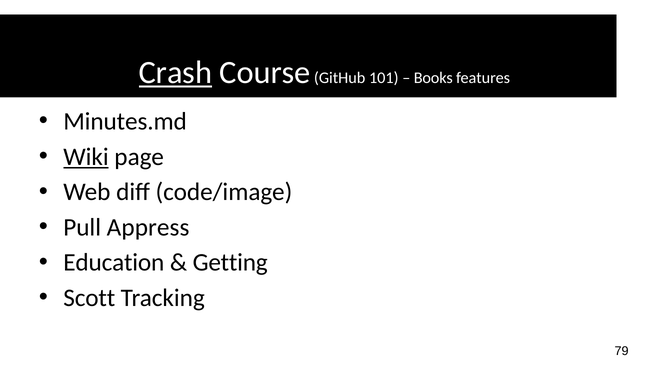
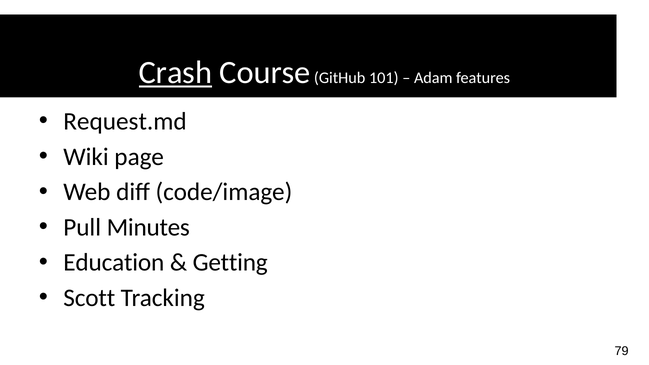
Books: Books -> Adam (433, 78)
Minutes.md: Minutes.md -> Request.md (125, 122)
Wiki underline: present -> none (86, 157)
Appress: Appress -> Minutes (148, 227)
